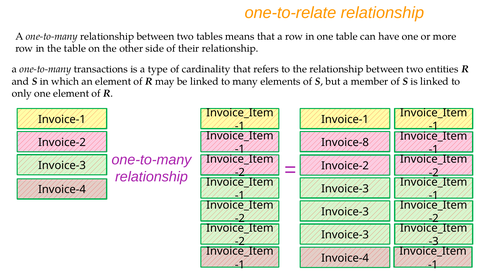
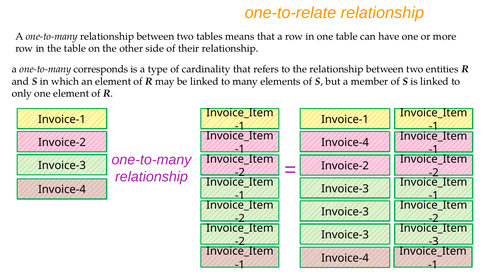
transactions: transactions -> corresponds (101, 69)
Invoice-8: Invoice-8 -> Invoice-4 (345, 142)
